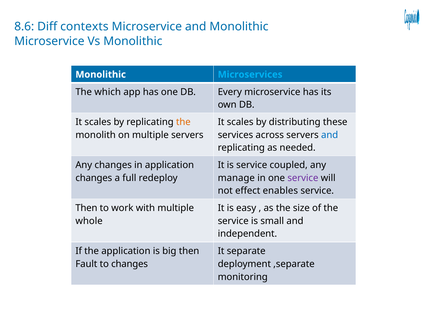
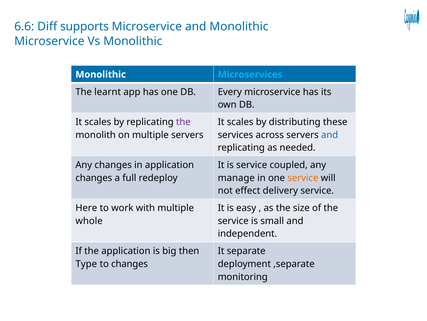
8.6: 8.6 -> 6.6 (24, 27)
contexts: contexts -> supports (85, 27)
which: which -> learnt (108, 92)
the colour: orange -> purple (183, 122)
service colour: purple -> orange (303, 178)
enables: enables -> delivery (280, 190)
Then: Then -> Here (86, 208)
Fault: Fault -> Type (86, 263)
